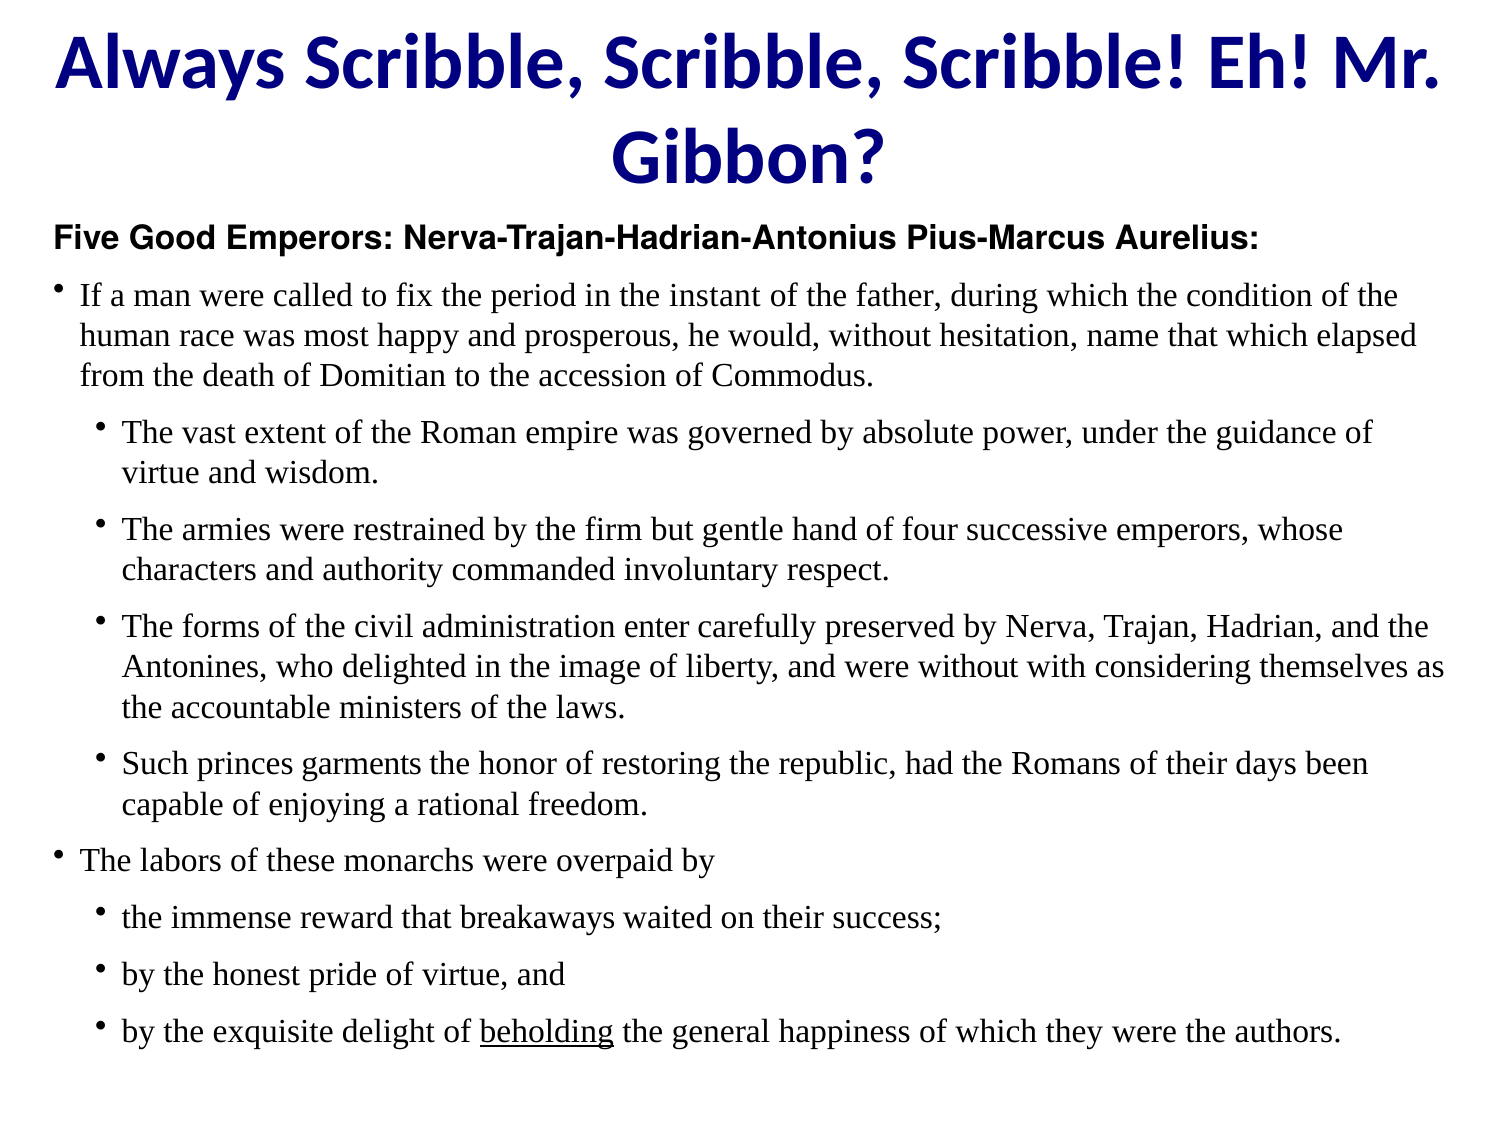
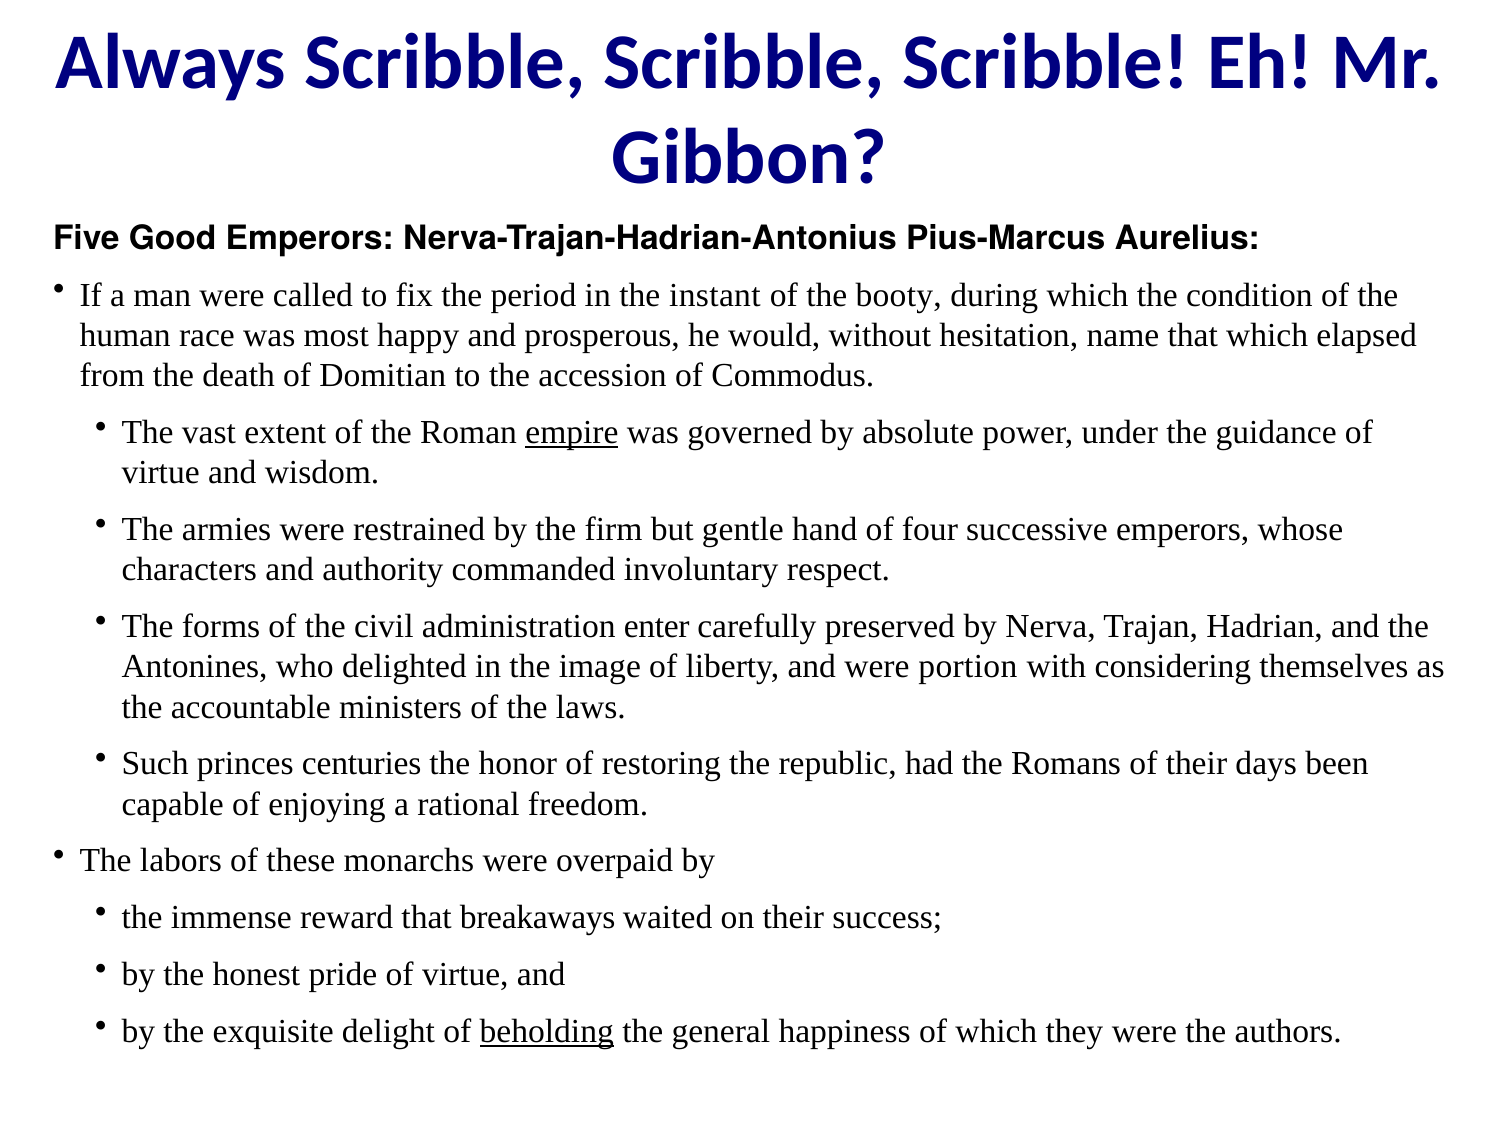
father: father -> booty (899, 295)
empire underline: none -> present (572, 433)
were without: without -> portion (968, 667)
garments: garments -> centuries (362, 764)
